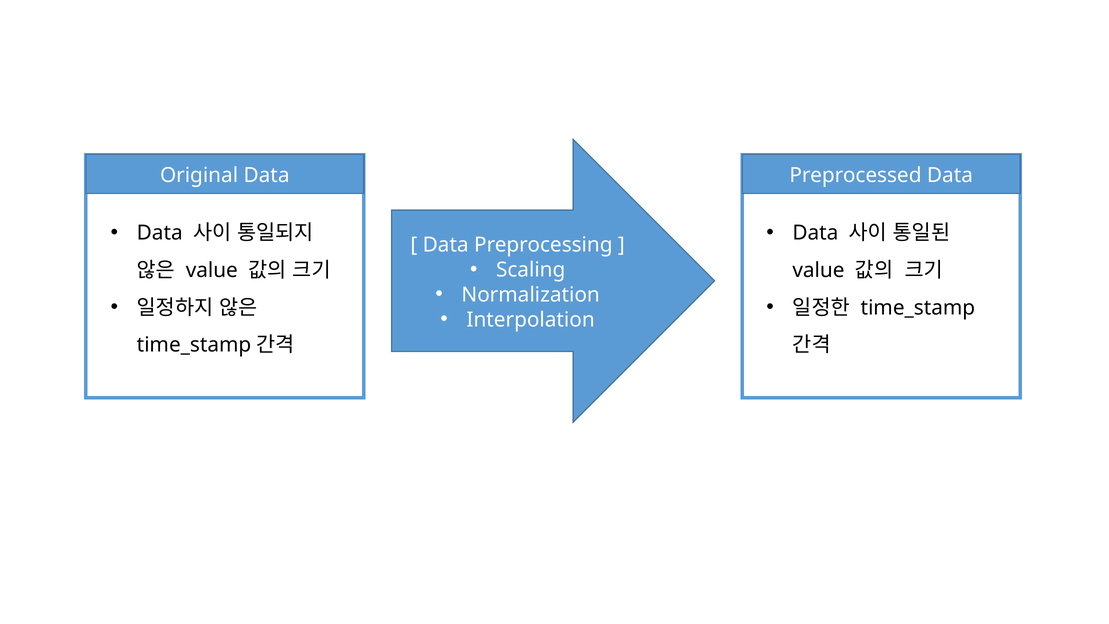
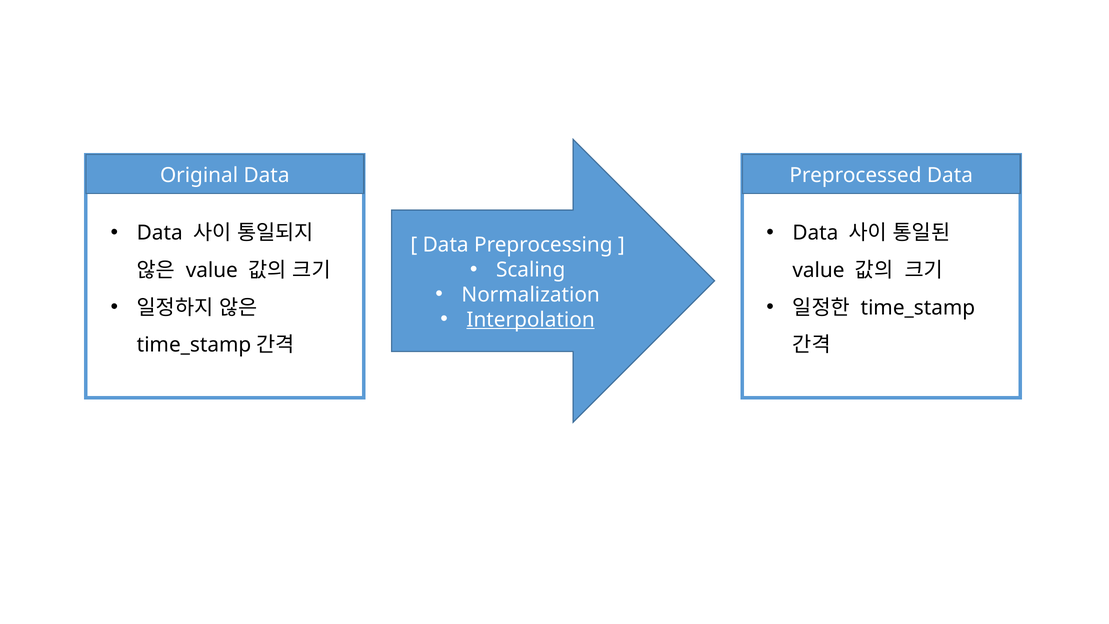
Interpolation underline: none -> present (531, 320)
